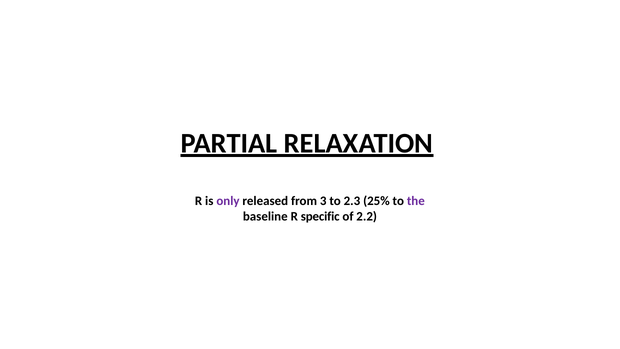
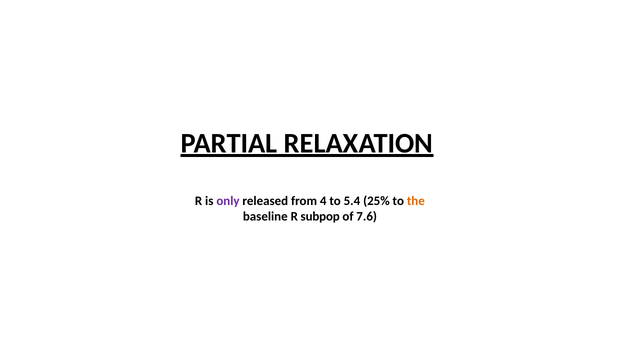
3: 3 -> 4 (323, 201)
2.3: 2.3 -> 5.4 (352, 201)
the colour: purple -> orange (416, 201)
specific: specific -> subpop (320, 217)
2.2: 2.2 -> 7.6 (367, 217)
